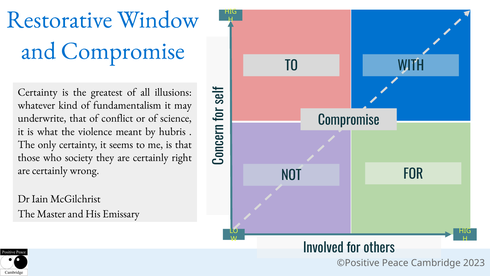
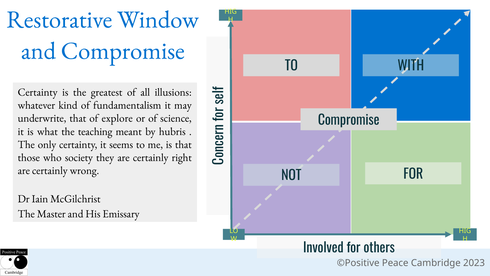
conflict: conflict -> explore (117, 118)
violence: violence -> teaching (95, 131)
